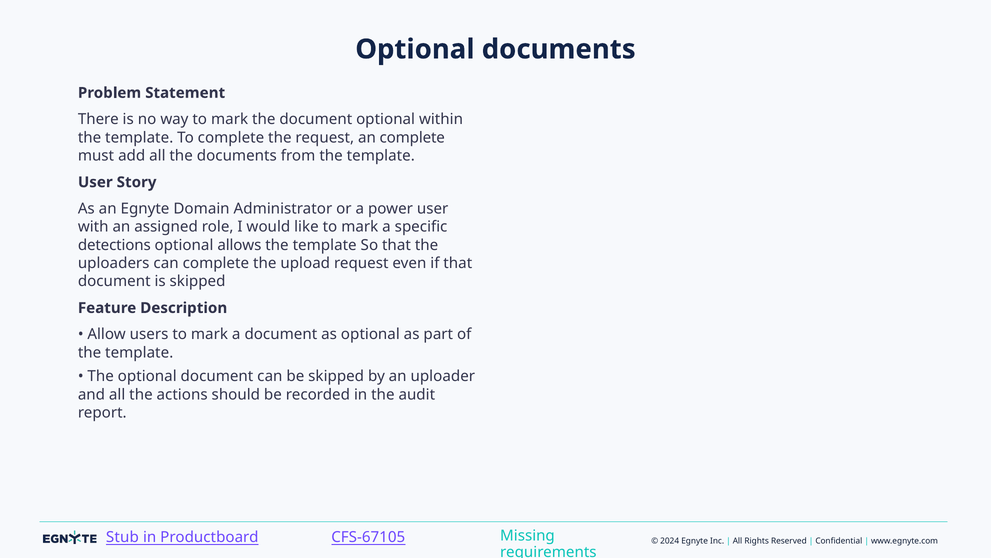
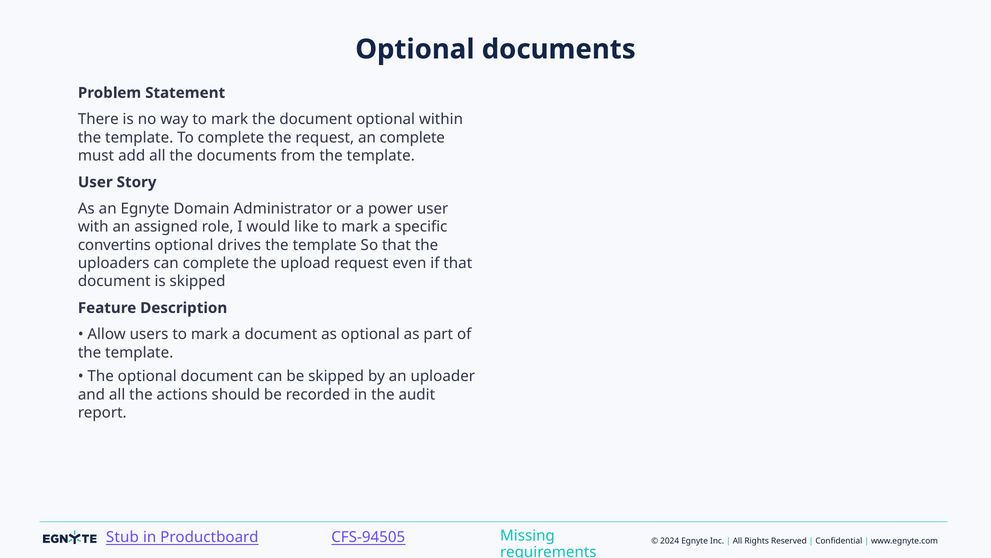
detections: detections -> convertins (114, 245)
allows: allows -> drives (239, 245)
CFS-67105: CFS-67105 -> CFS-94505 (368, 537)
